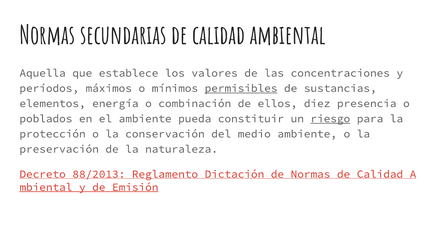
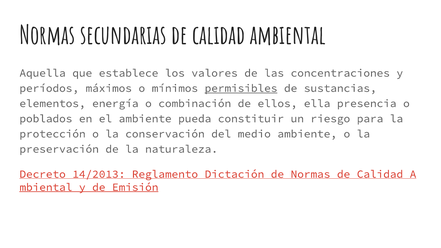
diez: diez -> ella (317, 103)
riesgo underline: present -> none (330, 119)
88/2013: 88/2013 -> 14/2013 (99, 174)
